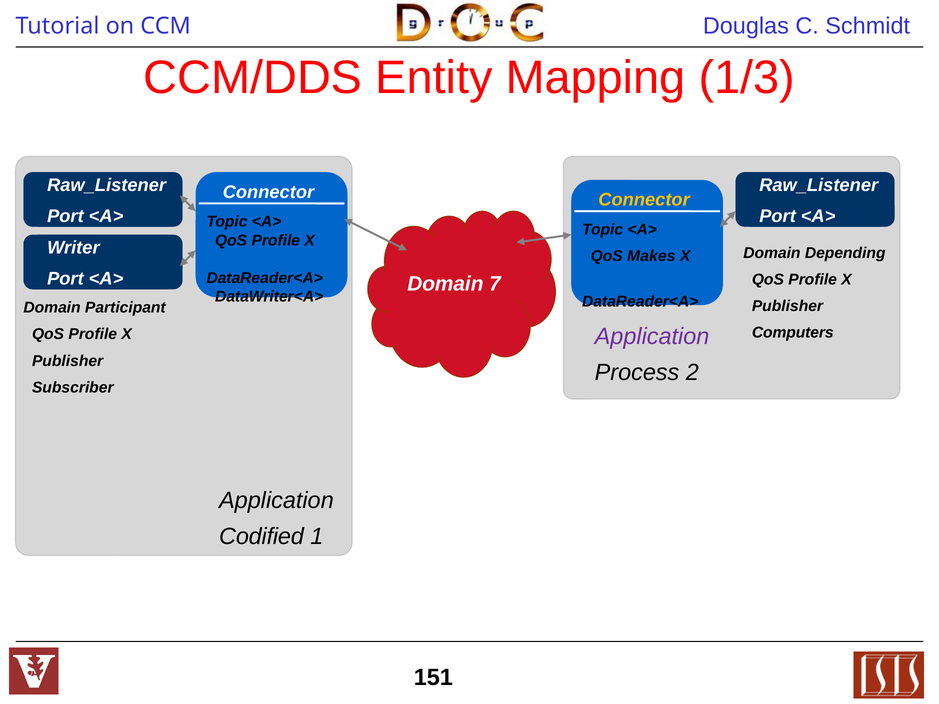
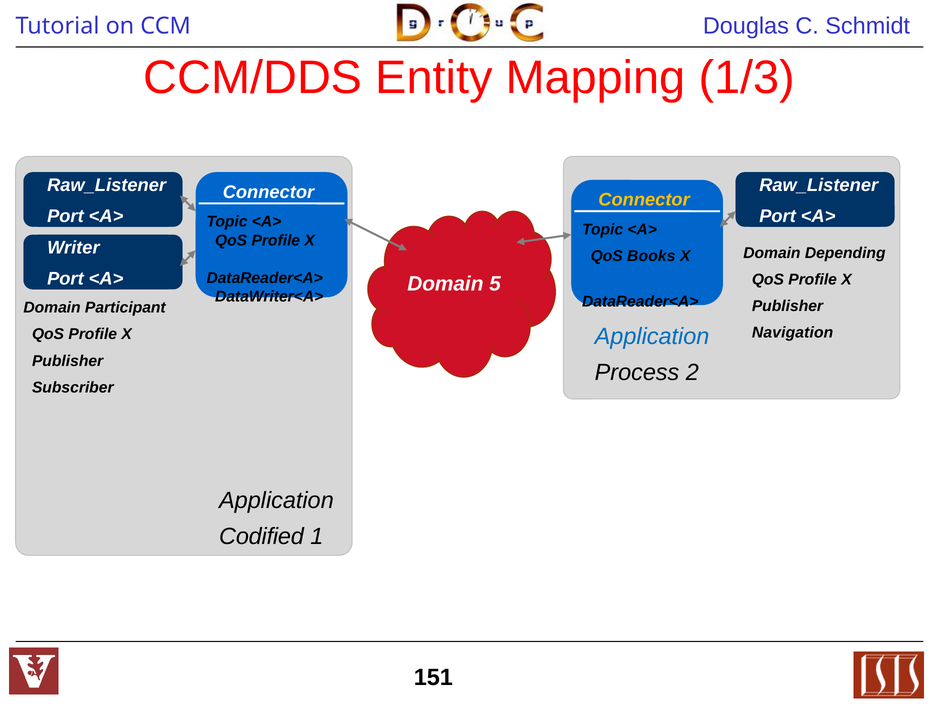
Makes: Makes -> Books (651, 256)
7: 7 -> 5 (495, 284)
Computers: Computers -> Navigation (793, 333)
Application colour: purple -> blue (652, 337)
